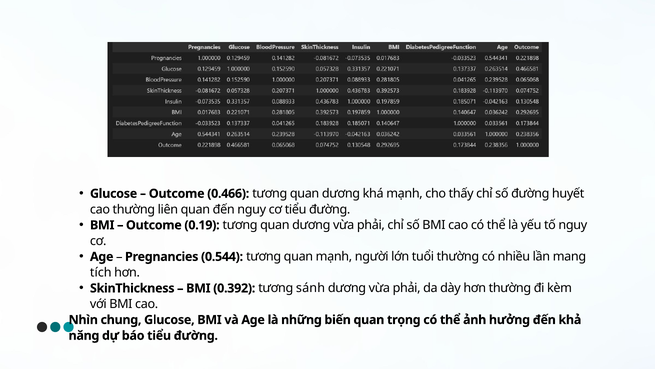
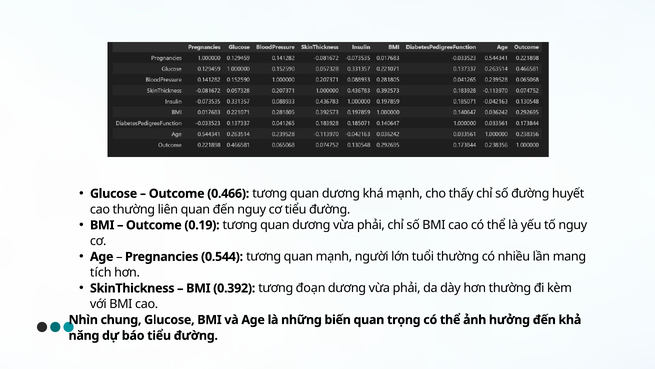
sánh: sánh -> đoạn (311, 288)
